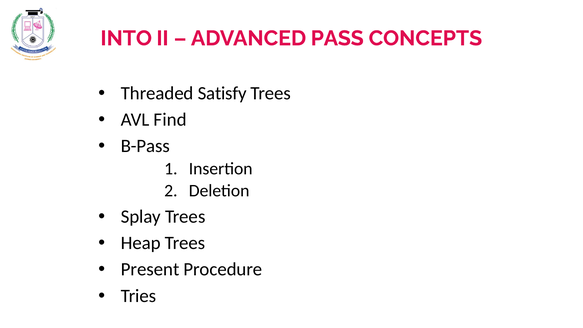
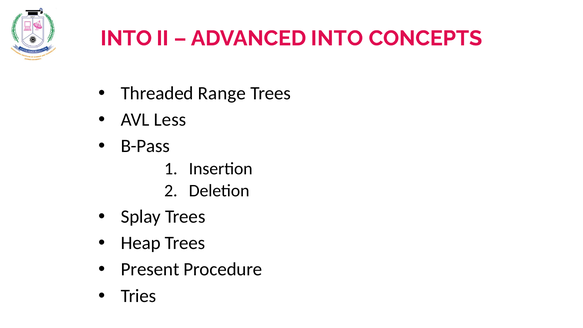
ADVANCED PASS: PASS -> INTO (337, 38)
Satisfy: Satisfy -> Range (222, 93)
Find: Find -> Less (170, 120)
